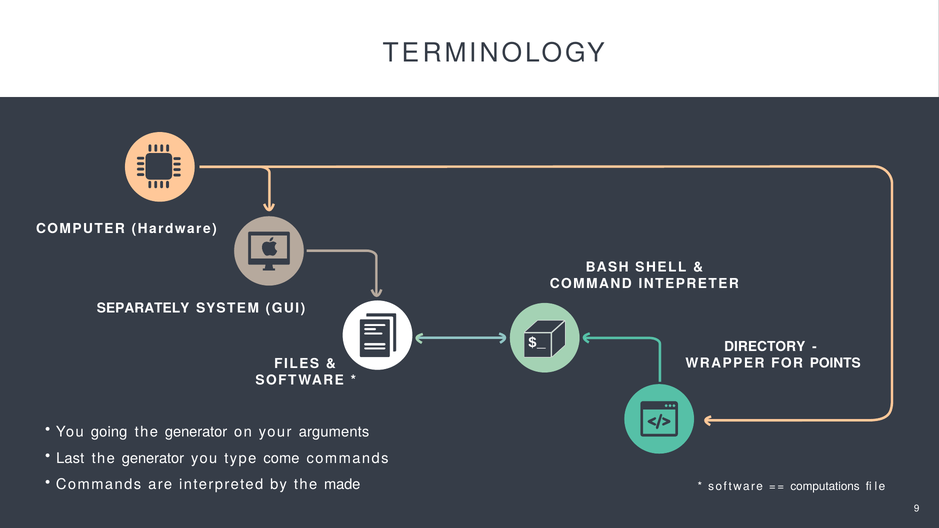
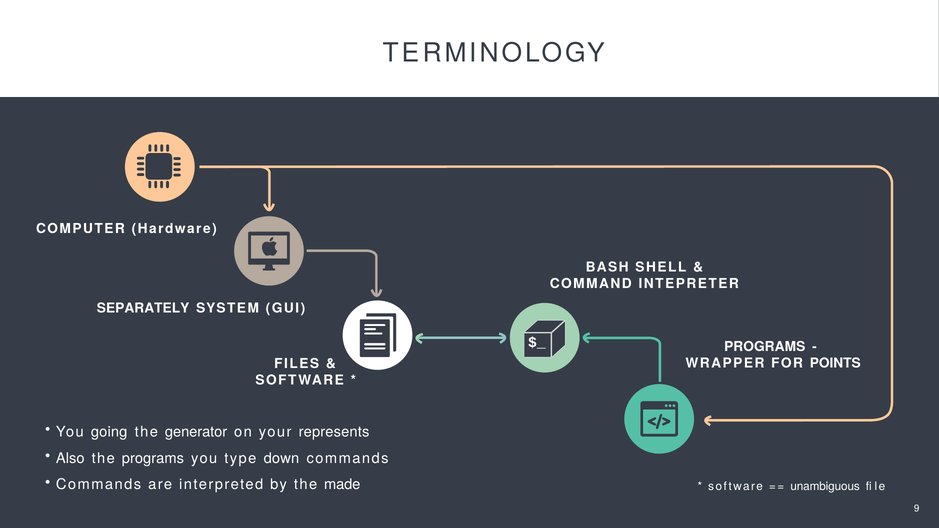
DIRECTORY: DIRECTORY -> PROGRAMS (765, 347)
arguments: arguments -> represents (334, 432)
Last: Last -> Also (70, 459)
generator: generator -> programs (153, 459)
come: come -> down (281, 459)
computations: computations -> unambiguous (825, 487)
